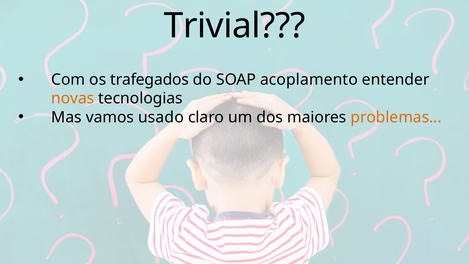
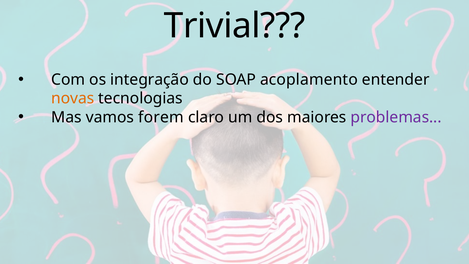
trafegados: trafegados -> integração (150, 80)
usado: usado -> forem (161, 117)
problemas colour: orange -> purple (396, 117)
